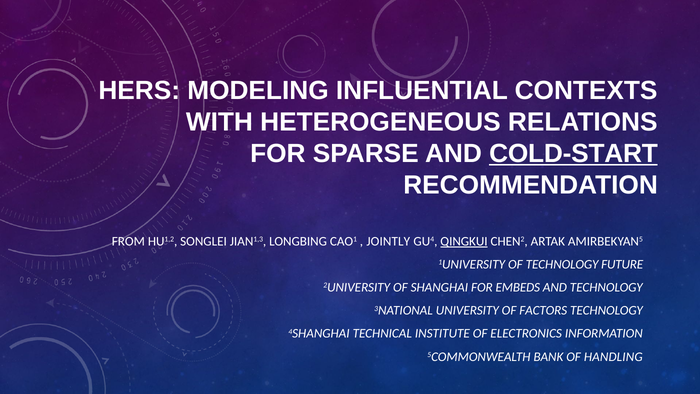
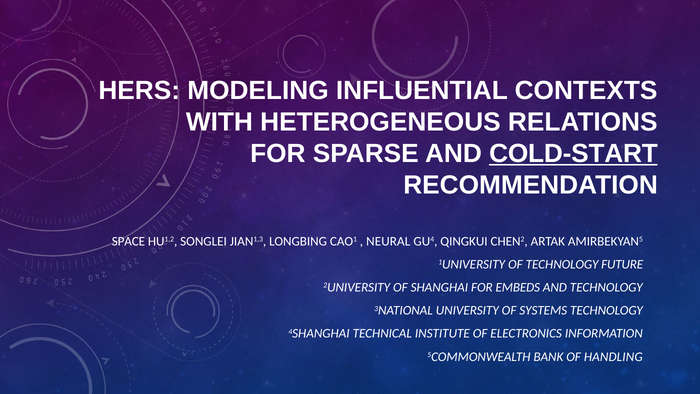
FROM: FROM -> SPACE (128, 241)
JOINTLY: JOINTLY -> NEURAL (388, 241)
QINGKUI underline: present -> none (464, 241)
FACTORS: FACTORS -> SYSTEMS (543, 310)
